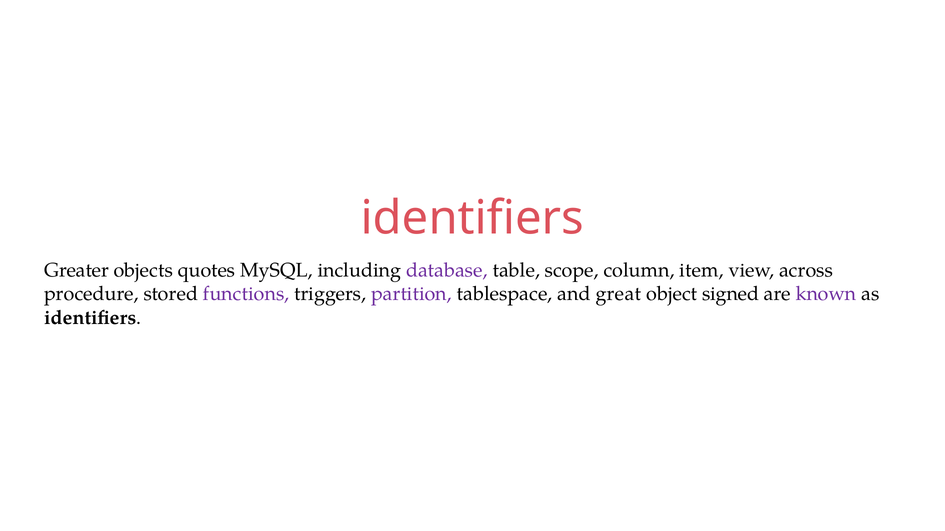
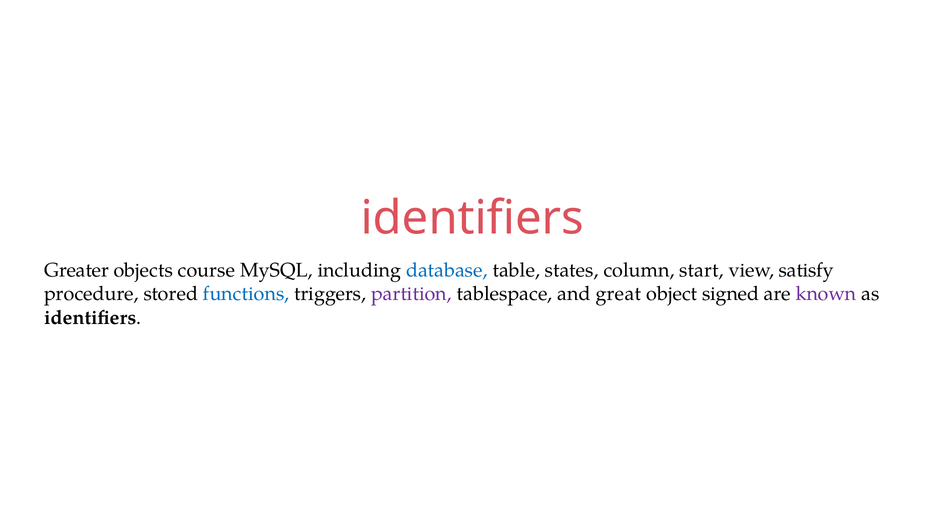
quotes: quotes -> course (206, 271)
database colour: purple -> blue (447, 271)
scope: scope -> states (572, 271)
item: item -> start (702, 271)
across: across -> satisfy (806, 271)
functions colour: purple -> blue (246, 294)
